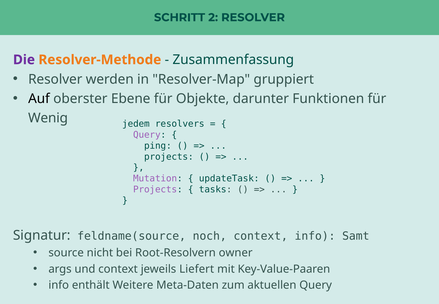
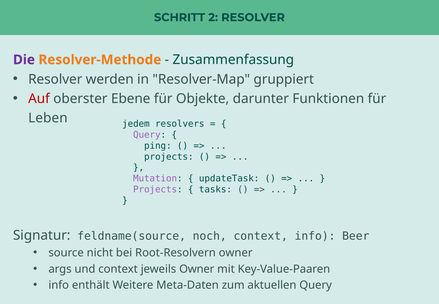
Auf colour: black -> red (39, 99)
Wenig: Wenig -> Leben (48, 118)
Samt: Samt -> Beer (356, 236)
jeweils Liefert: Liefert -> Owner (197, 269)
